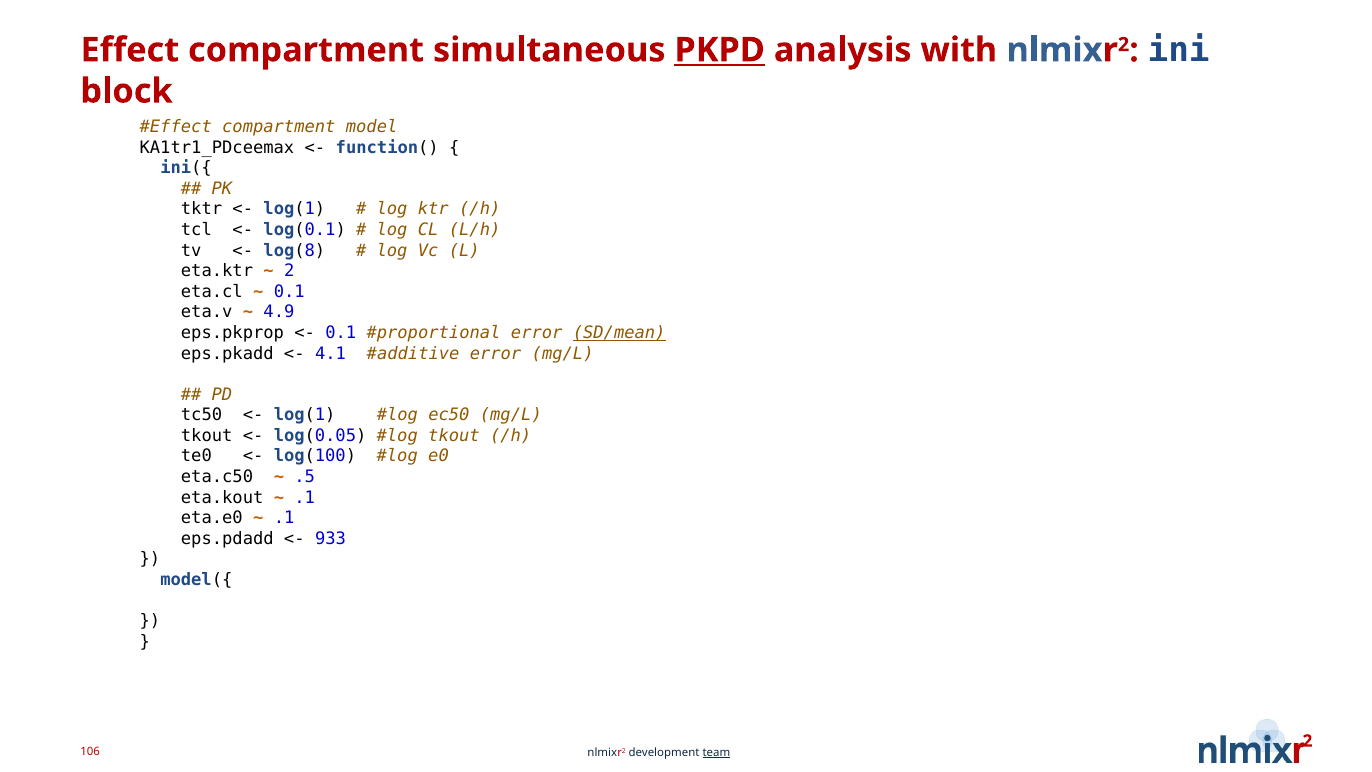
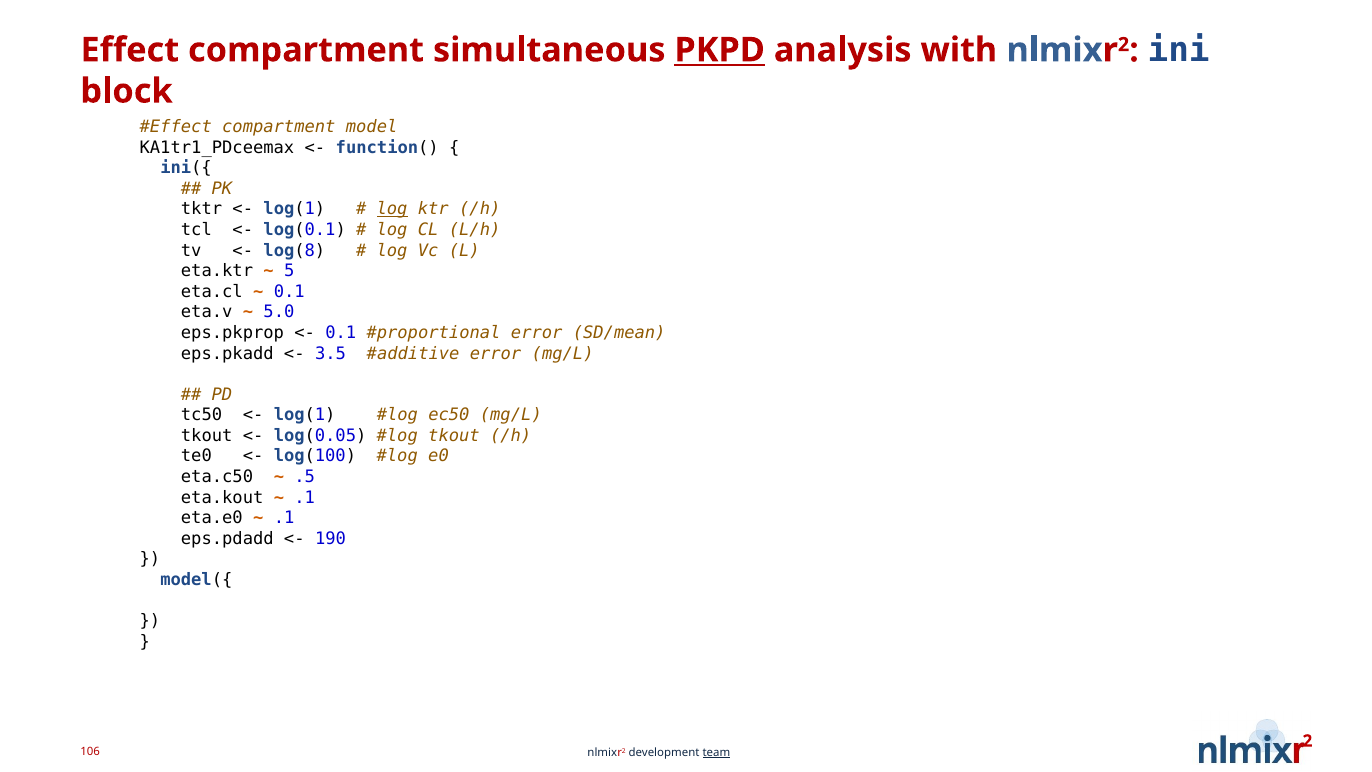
log underline: none -> present (392, 209)
2: 2 -> 5 (289, 271)
4.9: 4.9 -> 5.0 (279, 312)
SD/mean underline: present -> none (619, 333)
4.1: 4.1 -> 3.5 (331, 353)
933: 933 -> 190 (331, 538)
